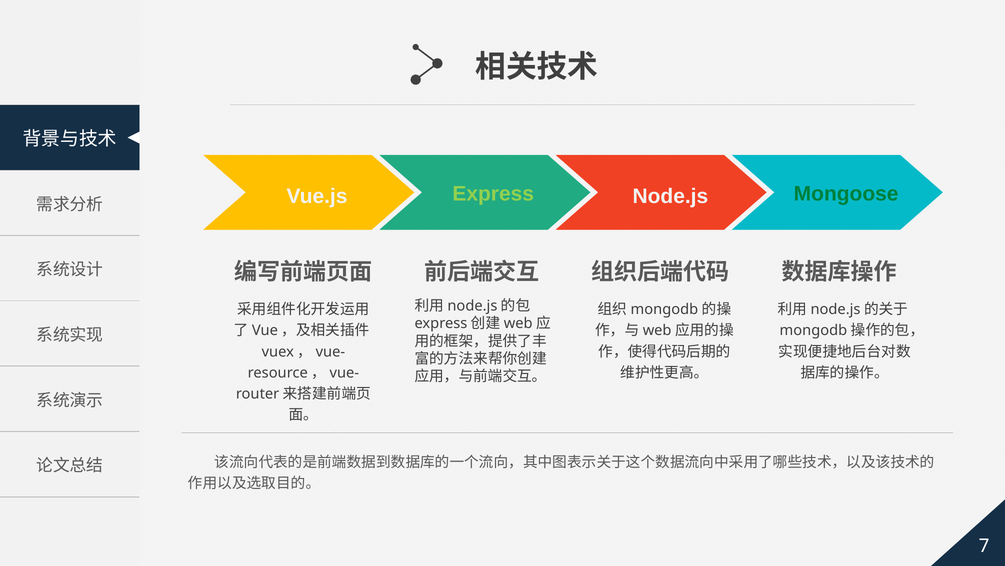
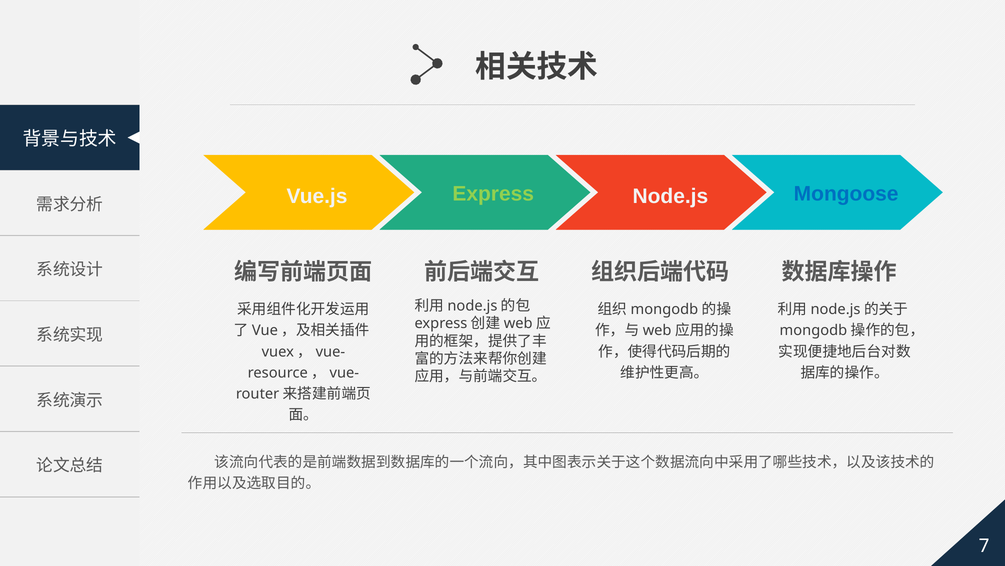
Mongoose colour: green -> blue (846, 194)
